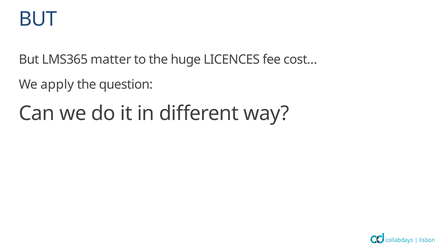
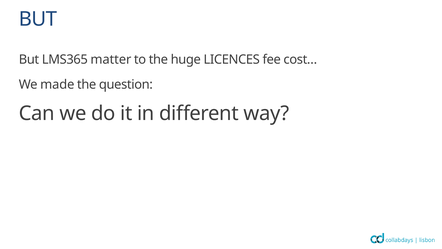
apply: apply -> made (57, 84)
